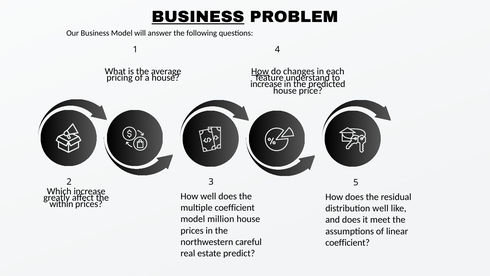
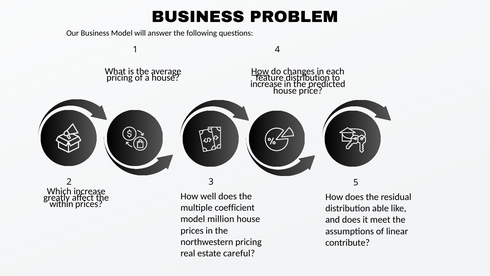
BUSINESS underline: present -> none (198, 17)
feature understand: understand -> distribution (308, 78)
distribution well: well -> able (380, 208)
northwestern careful: careful -> pricing (248, 242)
coefficient: coefficient -> contribute (348, 242)
predict: predict -> careful (239, 253)
